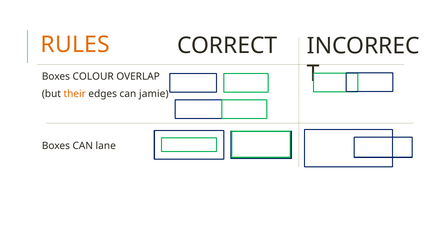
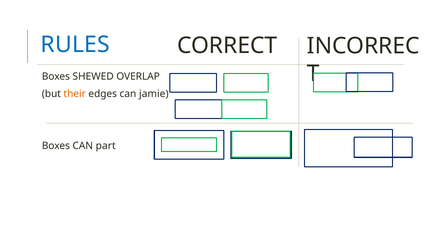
RULES colour: orange -> blue (75, 44)
COLOUR: COLOUR -> SHEWED (93, 76)
lane: lane -> part (106, 146)
